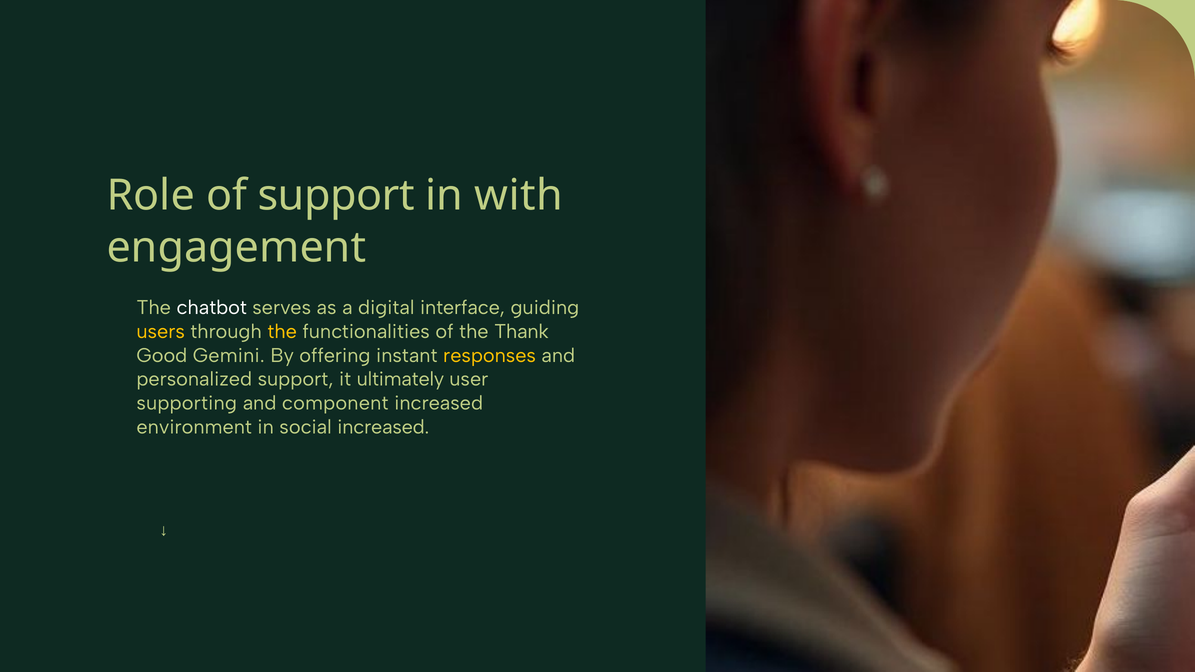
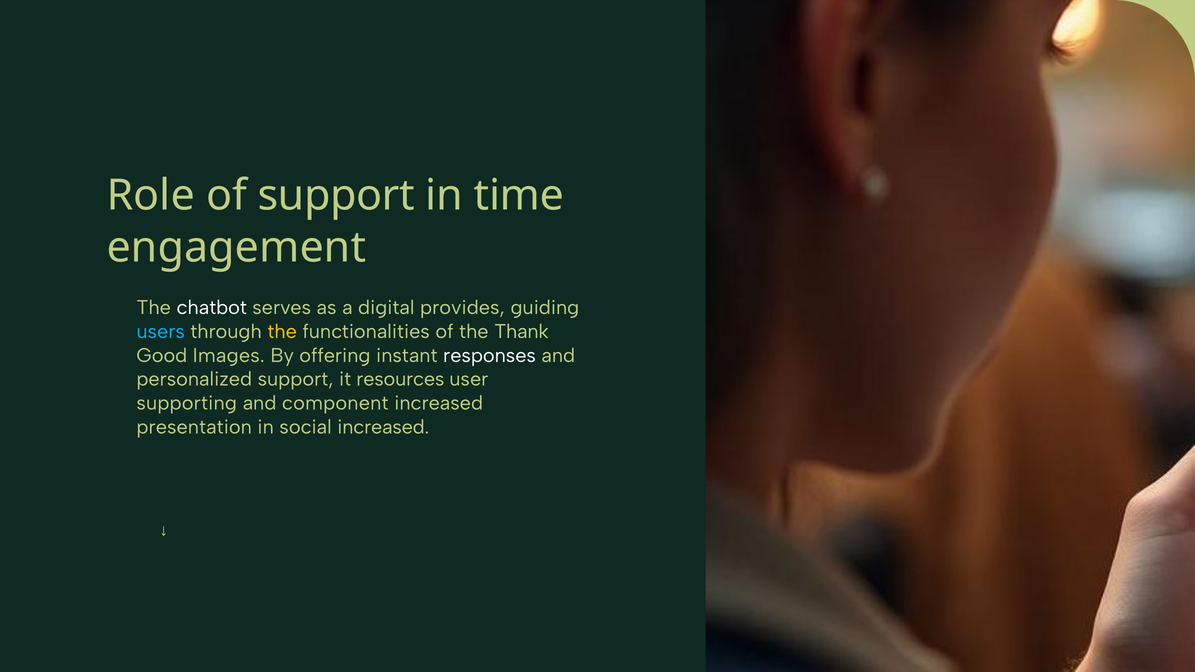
with: with -> time (519, 196)
interface: interface -> provides (462, 308)
users colour: yellow -> light blue (161, 332)
Gemini: Gemini -> Images (229, 356)
responses colour: yellow -> white (490, 356)
ultimately: ultimately -> resources (400, 380)
environment: environment -> presentation (194, 427)
